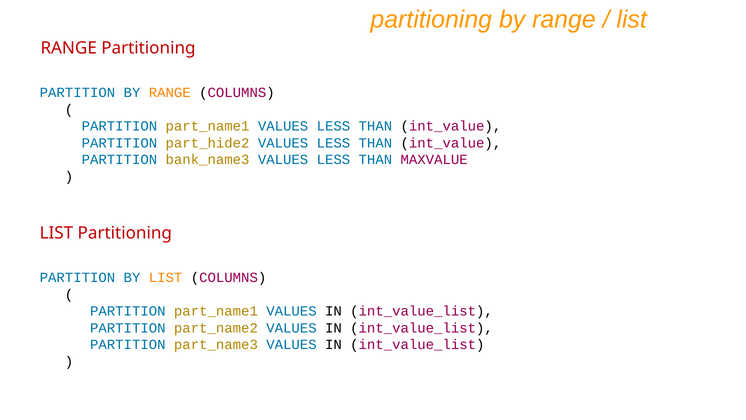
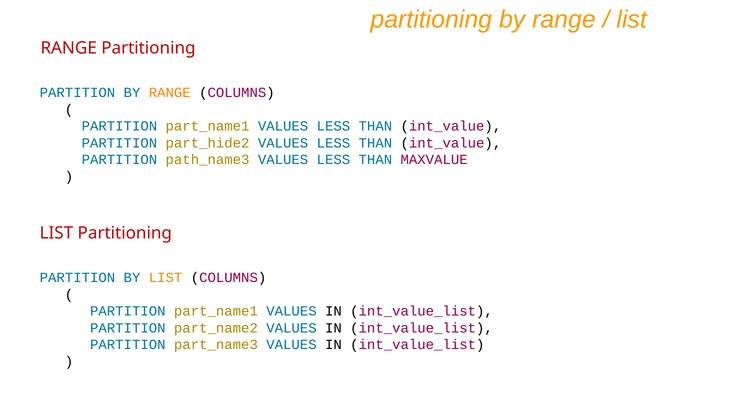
bank_name3: bank_name3 -> path_name3 (208, 160)
